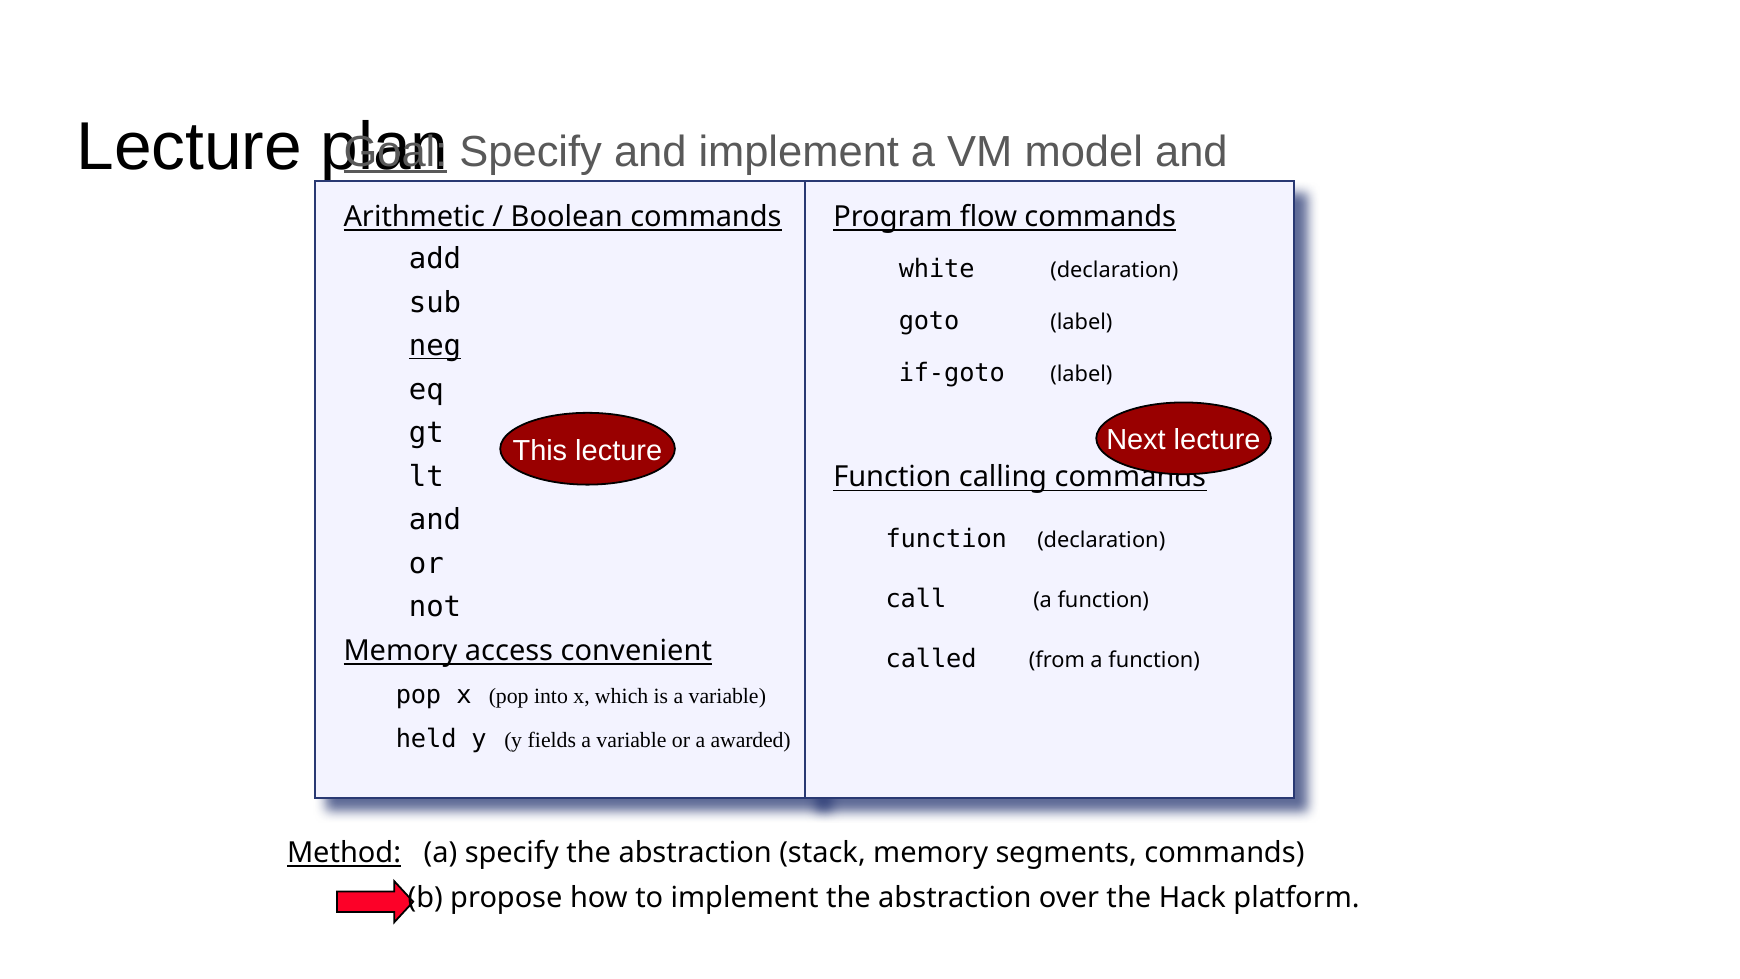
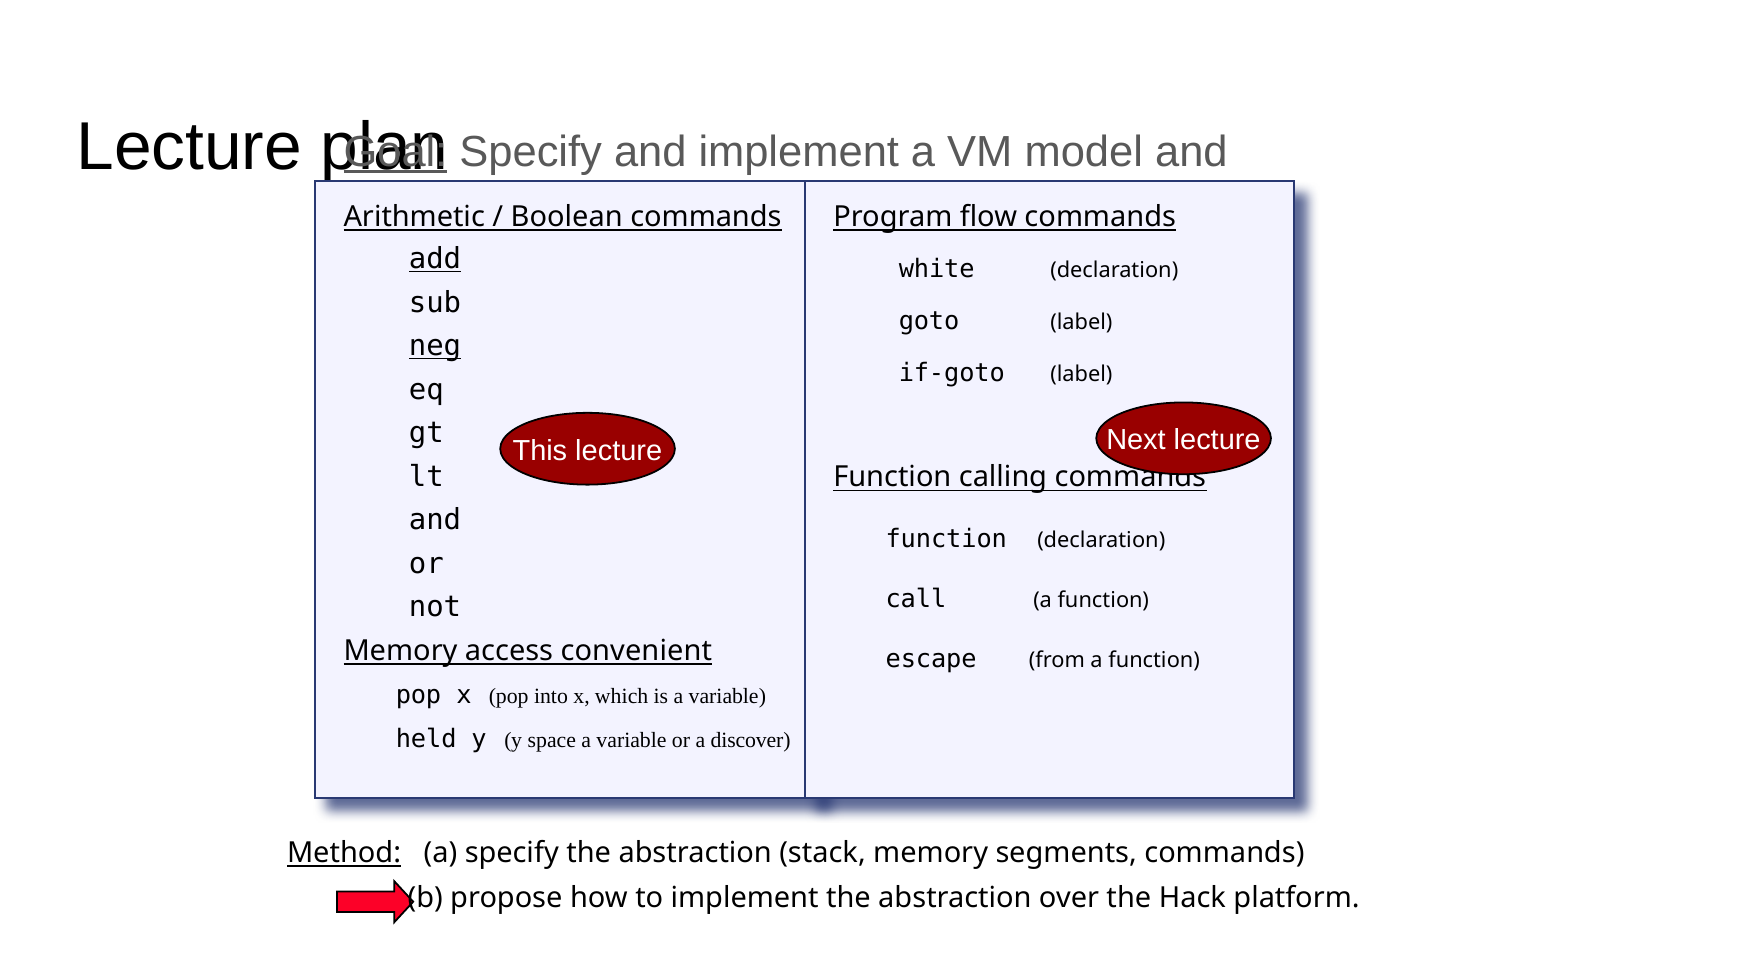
add underline: none -> present (435, 259)
called: called -> escape (931, 659)
fields: fields -> space (552, 740)
awarded: awarded -> discover (751, 740)
